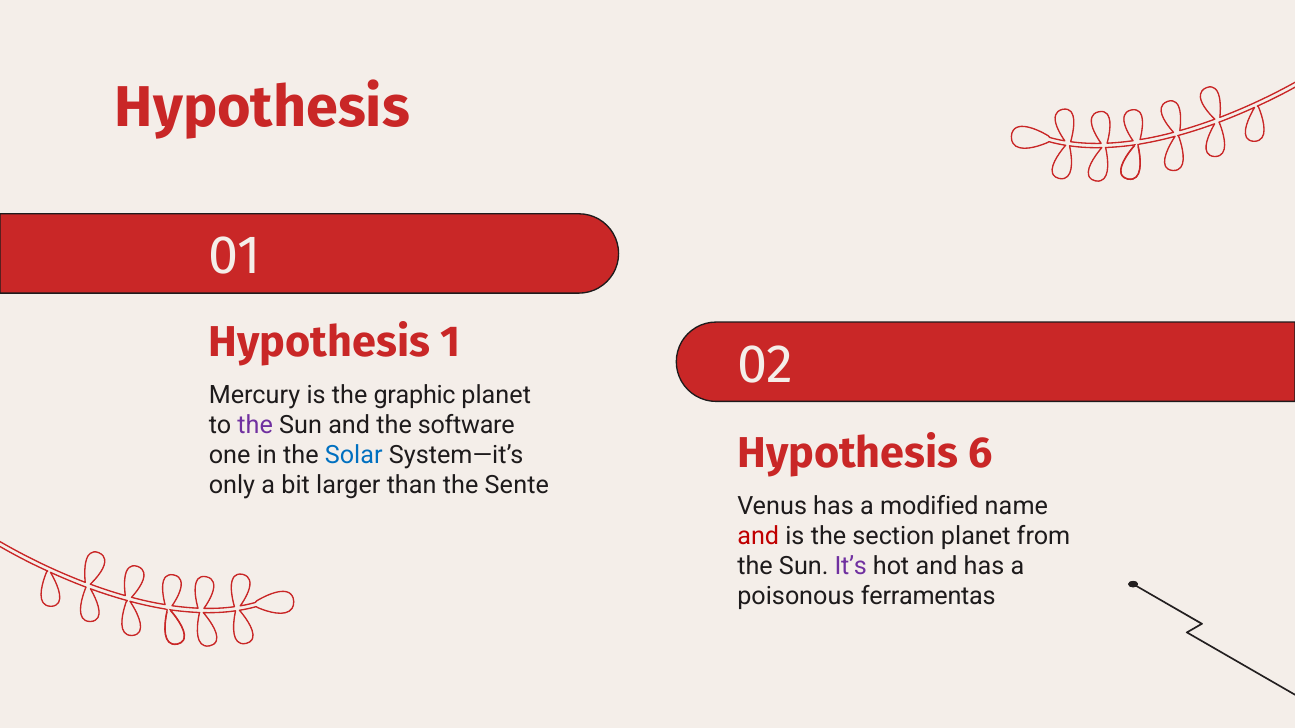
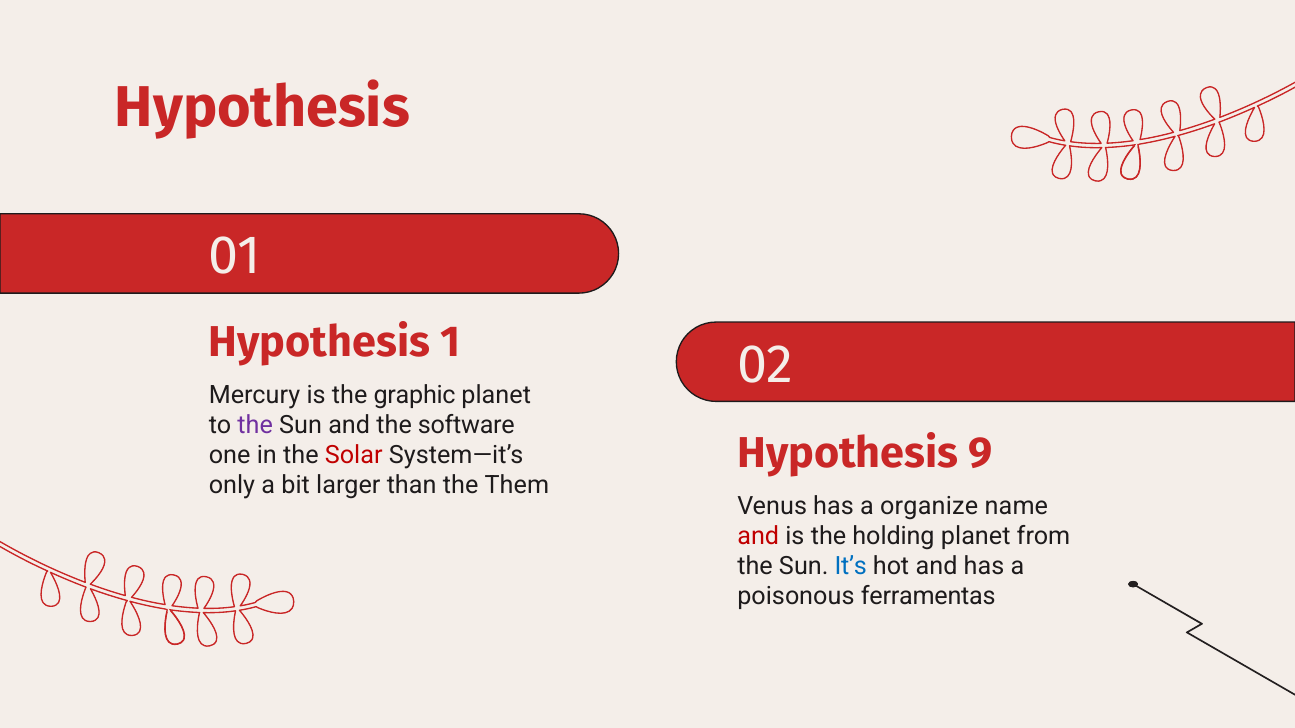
6: 6 -> 9 (980, 453)
Solar colour: blue -> red (354, 456)
Sente: Sente -> Them (517, 486)
modified: modified -> organize (929, 506)
section: section -> holding (894, 536)
It’s colour: purple -> blue (851, 567)
